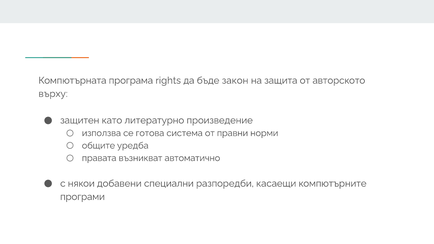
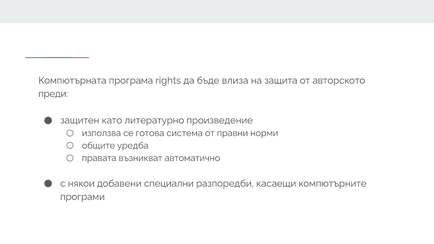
закон: закон -> влиза (235, 80)
върху: върху -> преди (53, 94)
